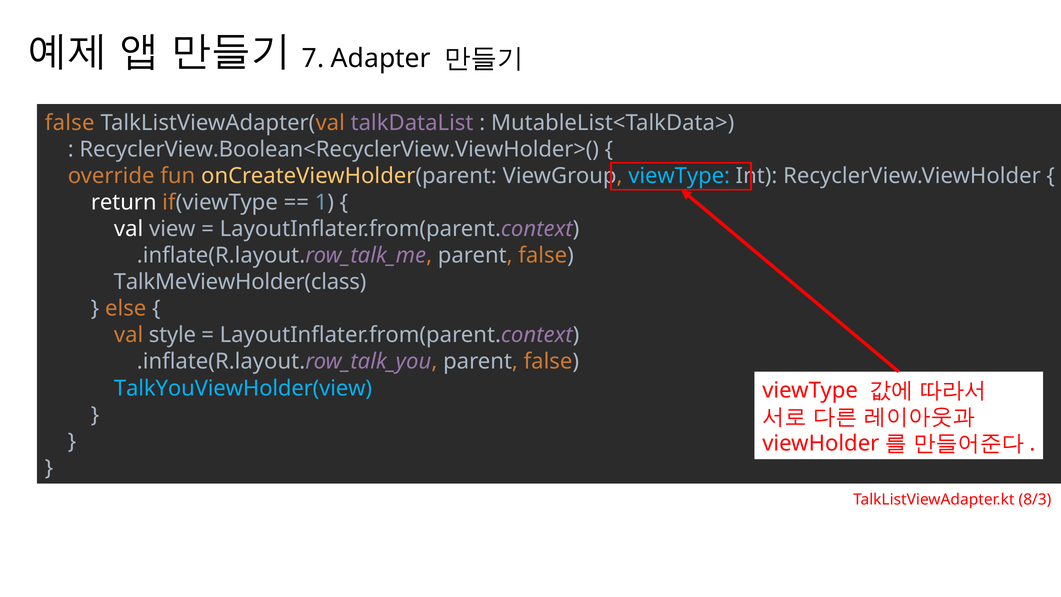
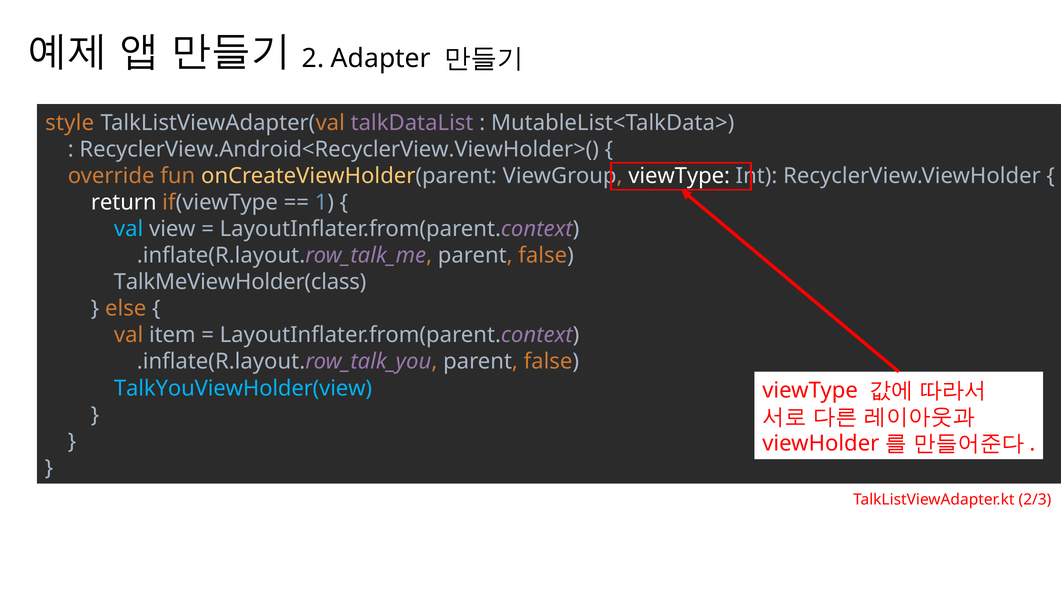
7: 7 -> 2 (313, 58)
false: false -> style (70, 123)
RecyclerView.Boolean<RecyclerView.ViewHolder>(: RecyclerView.Boolean<RecyclerView.ViewHolder>( -> RecyclerView.Android<RecyclerView.ViewHolder>( (339, 149)
viewType colour: light blue -> white (679, 176)
val colour: white -> light blue (129, 229)
style: style -> item (172, 335)
8/3: 8/3 -> 2/3 (1035, 499)
